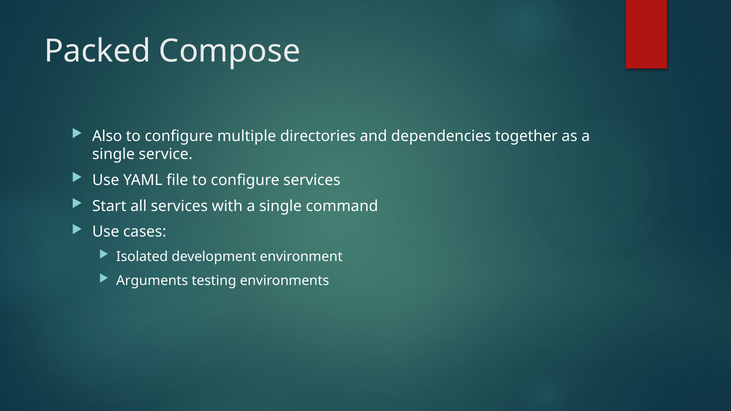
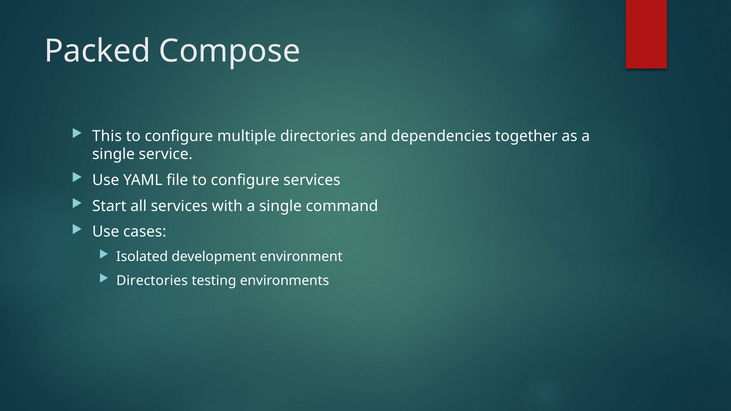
Also: Also -> This (107, 136)
Arguments: Arguments -> Directories (152, 281)
